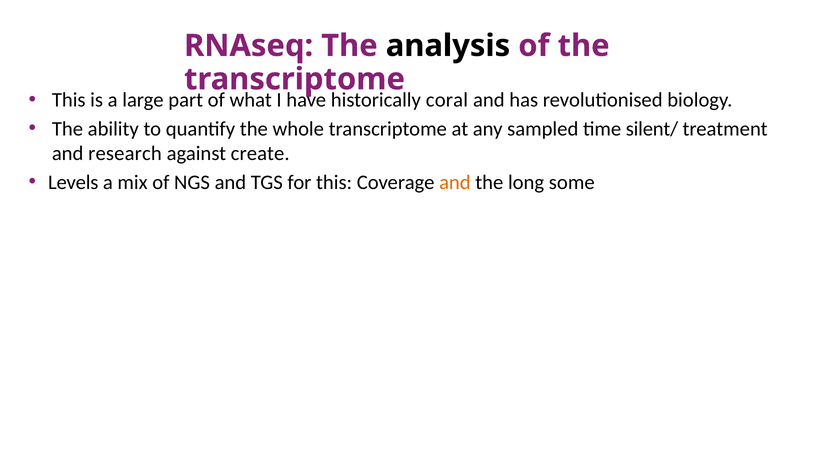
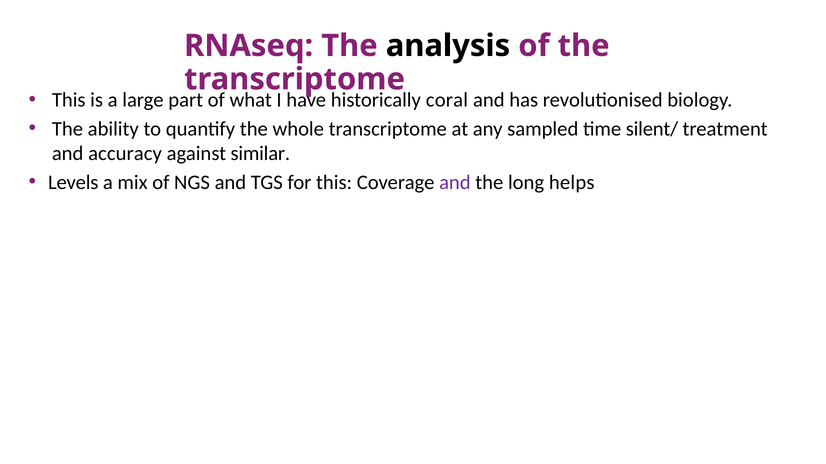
research: research -> accuracy (125, 154)
create: create -> similar (260, 154)
and colour: orange -> purple (455, 183)
some: some -> helps (572, 183)
